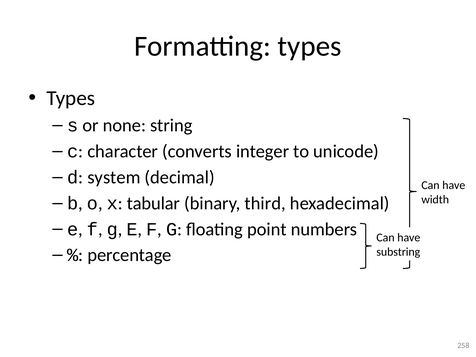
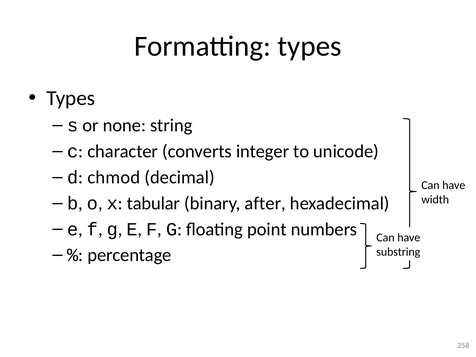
system: system -> chmod (114, 177)
third: third -> after (265, 203)
